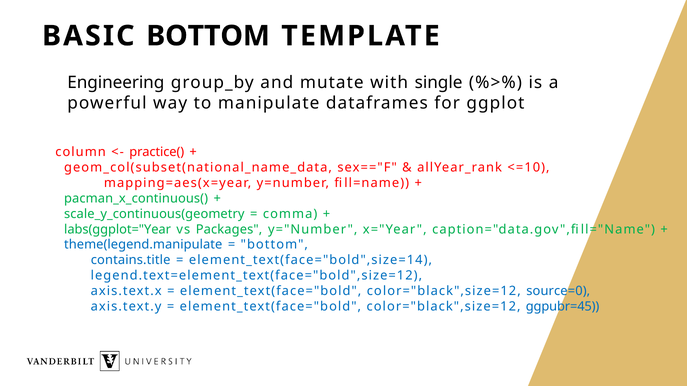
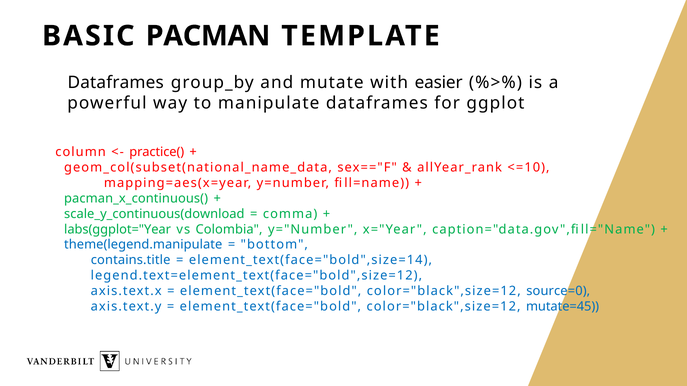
BASIC BOTTOM: BOTTOM -> PACMAN (208, 36)
Engineering: Engineering -> Dataframes (116, 82)
single: single -> easier (439, 82)
scale_y_continuous(geometry: scale_y_continuous(geometry -> scale_y_continuous(download (154, 214)
Packages: Packages -> Colombia (229, 230)
ggpubr=45: ggpubr=45 -> mutate=45 (563, 307)
